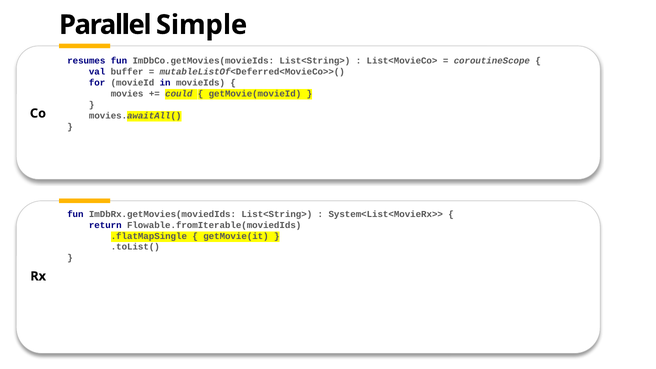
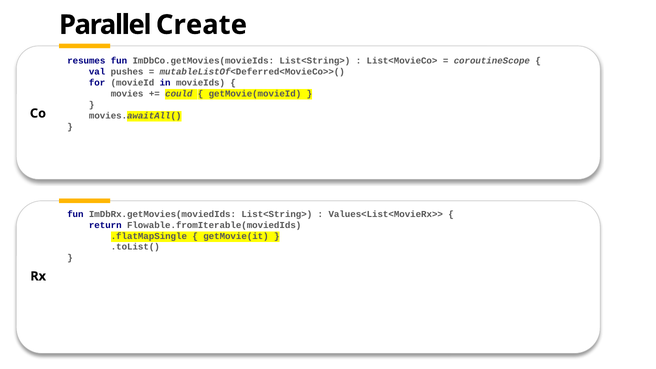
Simple: Simple -> Create (201, 25)
buffer: buffer -> pushes (127, 72)
System<List<MovieRx>>: System<List<MovieRx>> -> Values<List<MovieRx>> (386, 214)
